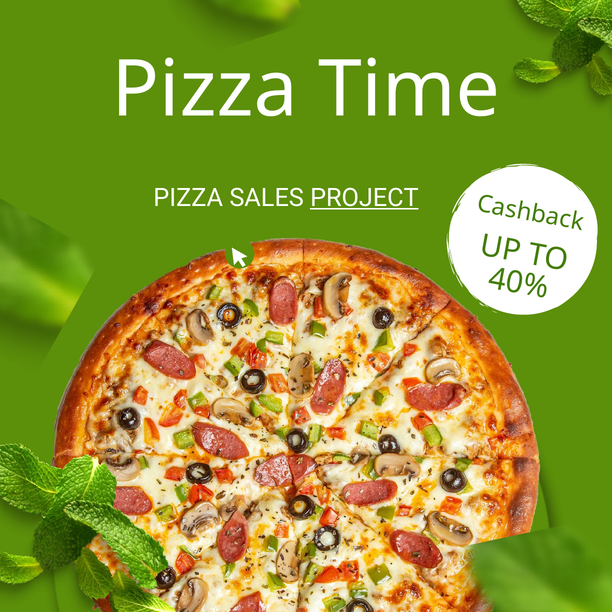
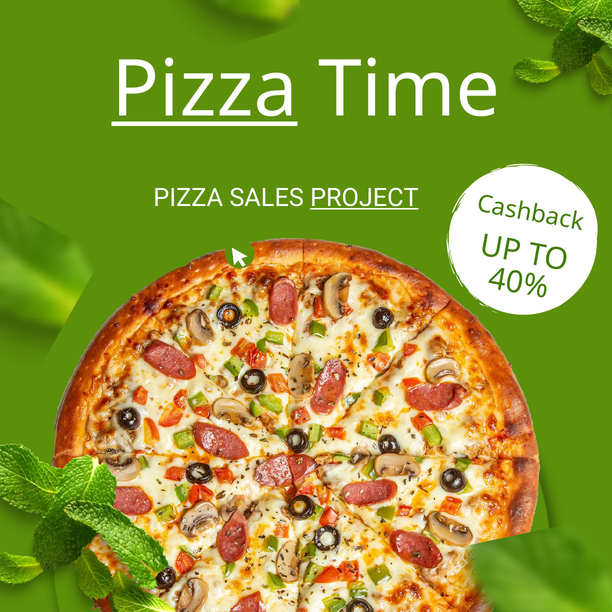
Pizza underline: none -> present (205, 90)
